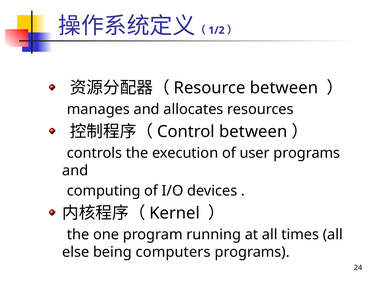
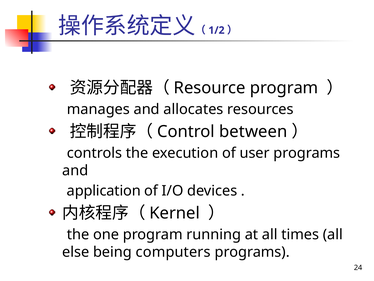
between: between -> program (284, 88)
computing: computing -> application (104, 191)
